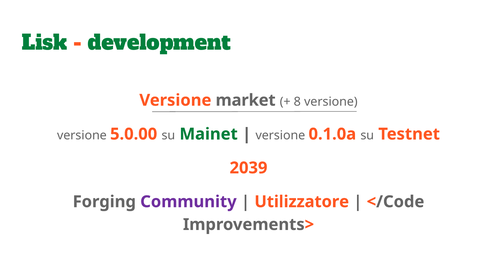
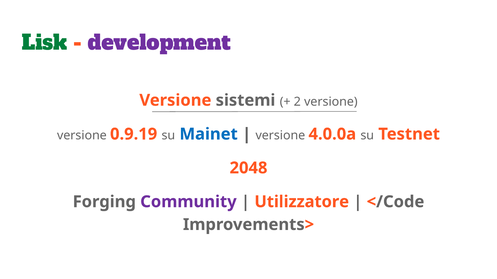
development colour: green -> purple (159, 43)
market: market -> sistemi (246, 100)
8: 8 -> 2 (297, 102)
5.0.00: 5.0.00 -> 0.9.19 (134, 134)
Mainet colour: green -> blue (209, 134)
0.1.0a: 0.1.0a -> 4.0.0a (332, 134)
2039: 2039 -> 2048 (249, 168)
